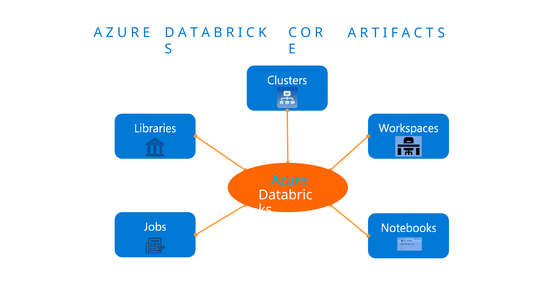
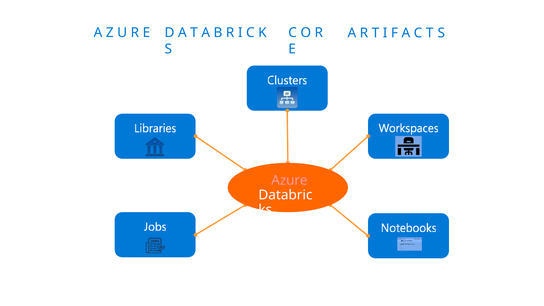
Azure colour: light blue -> pink (289, 180)
